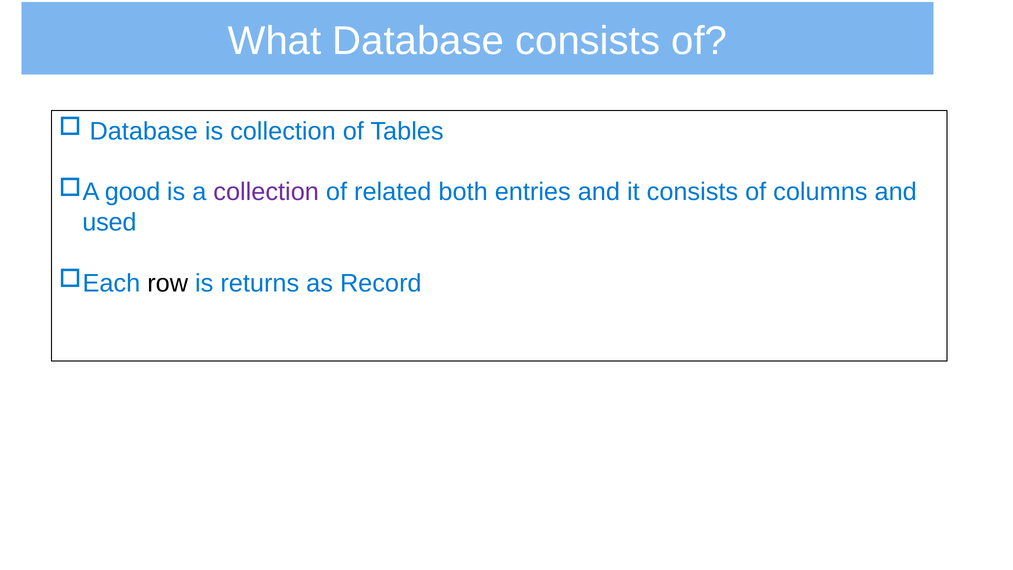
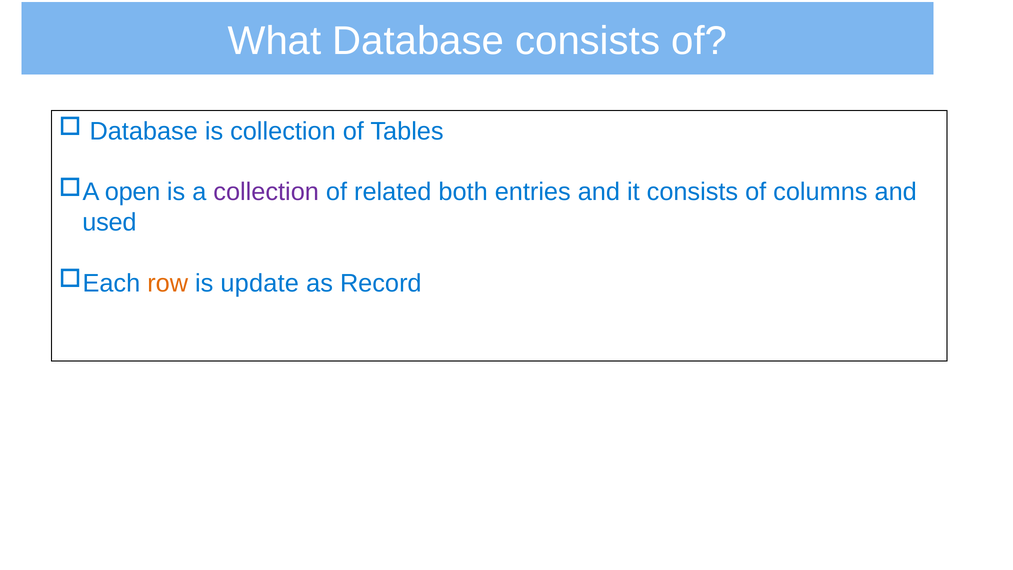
good: good -> open (133, 192)
row colour: black -> orange (168, 283)
returns: returns -> update (260, 283)
